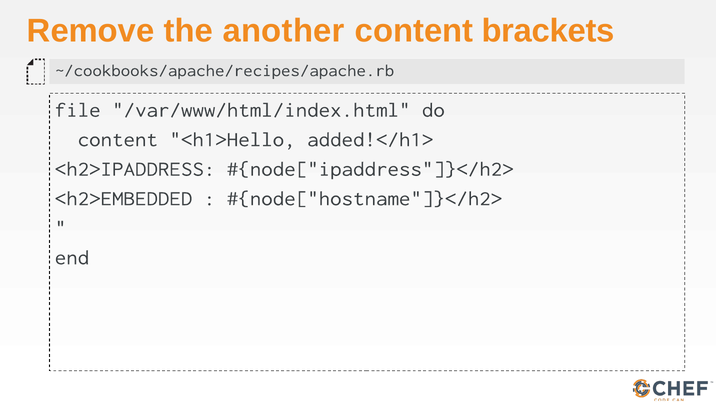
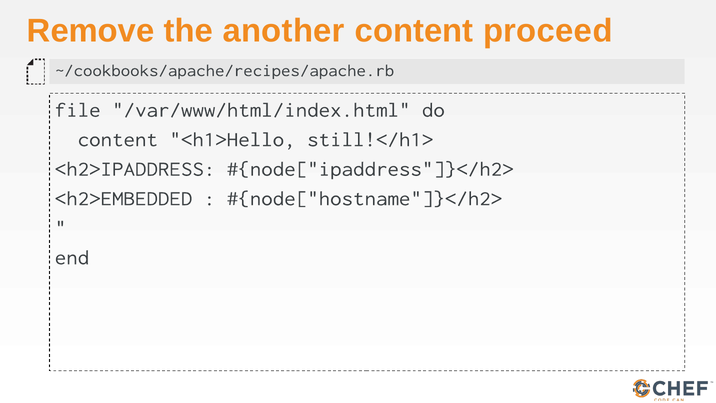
brackets: brackets -> proceed (548, 31)
added!</h1>: added!</h1> -> still!</h1> (370, 139)
